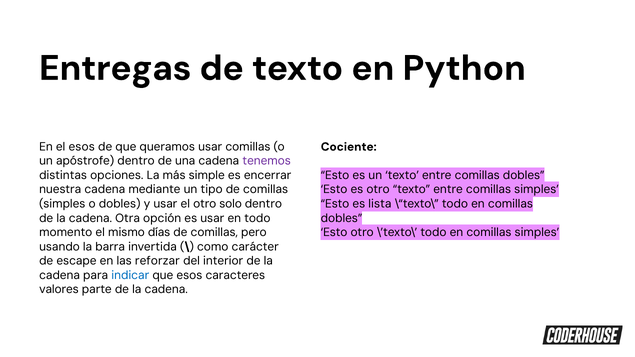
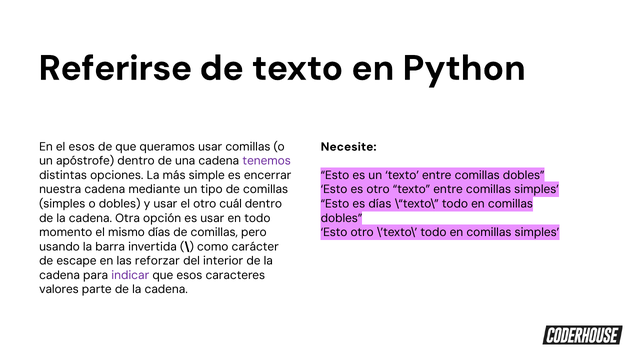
Entregas: Entregas -> Referirse (115, 68)
Cociente: Cociente -> Necesite (349, 147)
solo: solo -> cuál (231, 204)
es lista: lista -> días (380, 204)
indicar colour: blue -> purple (130, 275)
